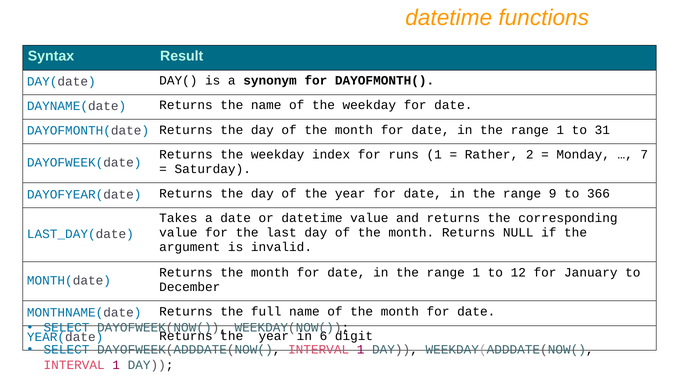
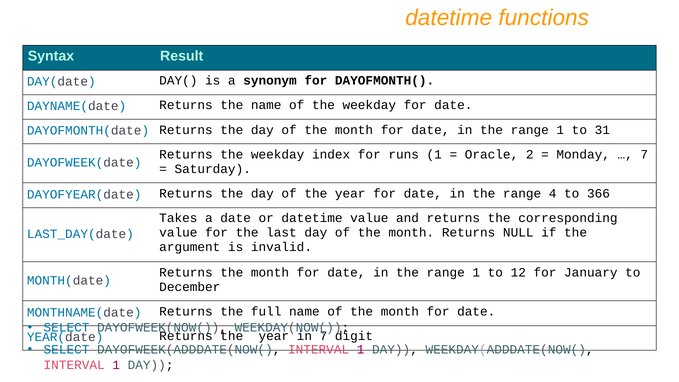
Rather: Rather -> Oracle (492, 154)
9: 9 -> 4 (553, 194)
in 6: 6 -> 7 (323, 336)
